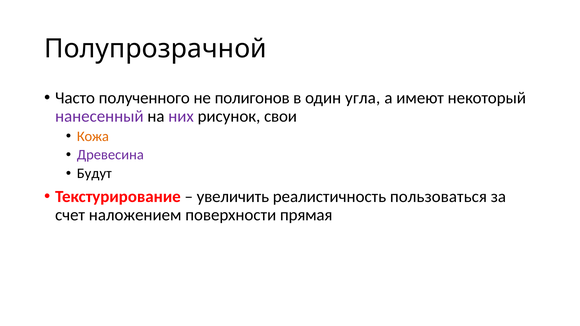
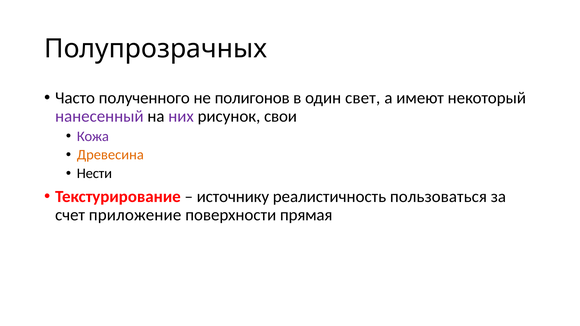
Полупрозрачной: Полупрозрачной -> Полупрозрачных (156, 49)
угла: угла -> свет (363, 98)
Кожа colour: orange -> purple (93, 136)
Древесина colour: purple -> orange (110, 155)
Будут: Будут -> Нести (94, 174)
увеличить: увеличить -> источнику (233, 197)
наложением: наложением -> приложение (135, 215)
